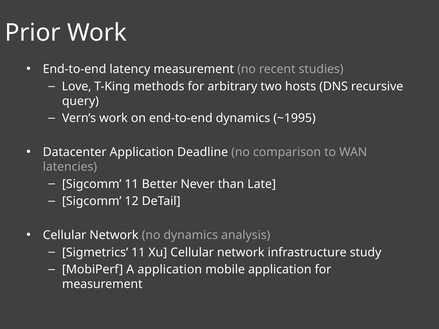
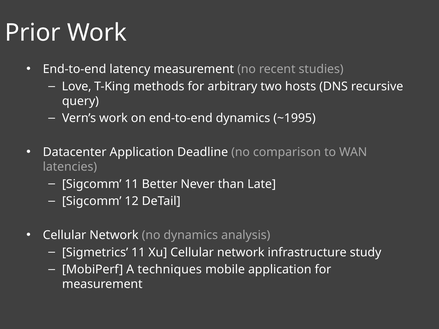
A application: application -> techniques (170, 270)
